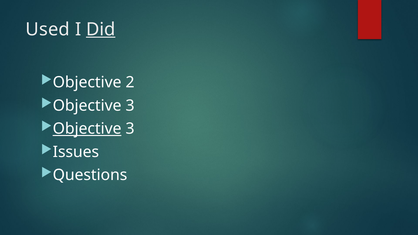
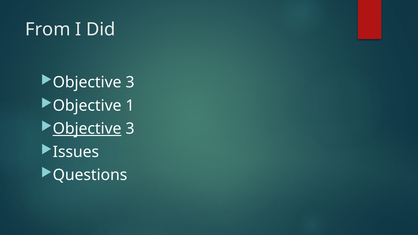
Used: Used -> From (48, 29)
Did underline: present -> none (101, 29)
2: 2 -> 3 (130, 82)
3: 3 -> 1 (130, 106)
